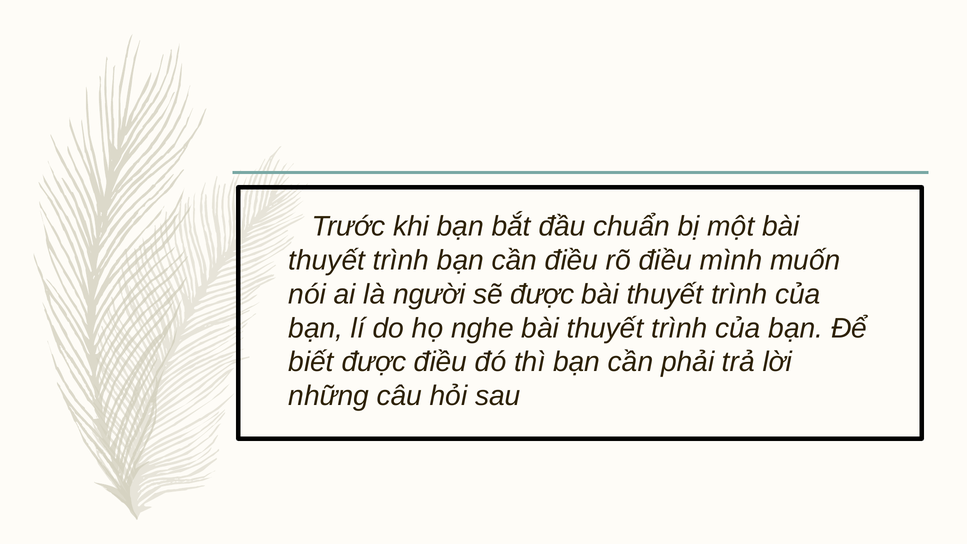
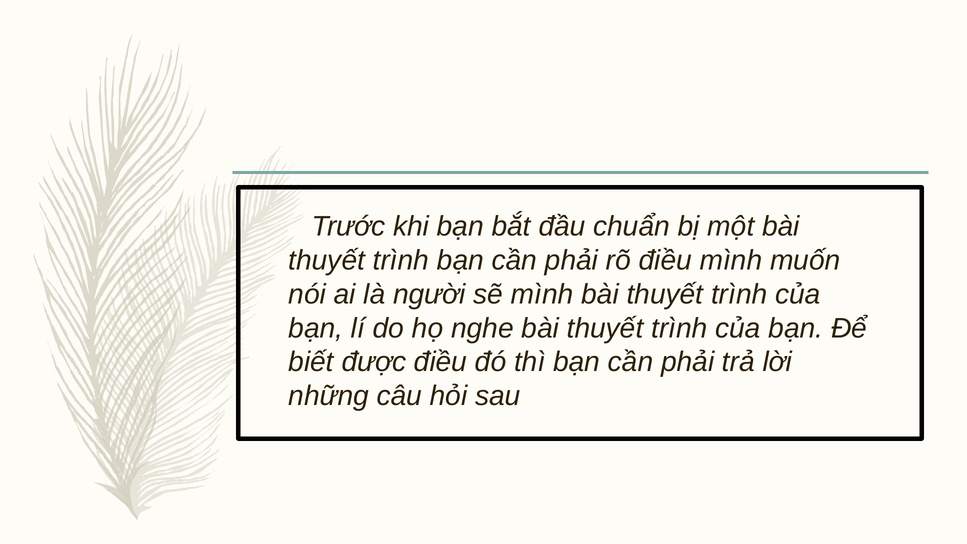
trình bạn cần điều: điều -> phải (571, 261)
sẽ được: được -> mình (542, 294)
